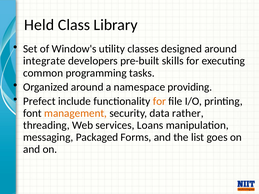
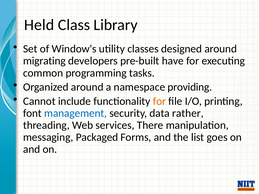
integrate: integrate -> migrating (44, 61)
skills: skills -> have (173, 61)
Prefect: Prefect -> Cannot (39, 101)
management colour: orange -> blue (76, 113)
Loans: Loans -> There (150, 125)
